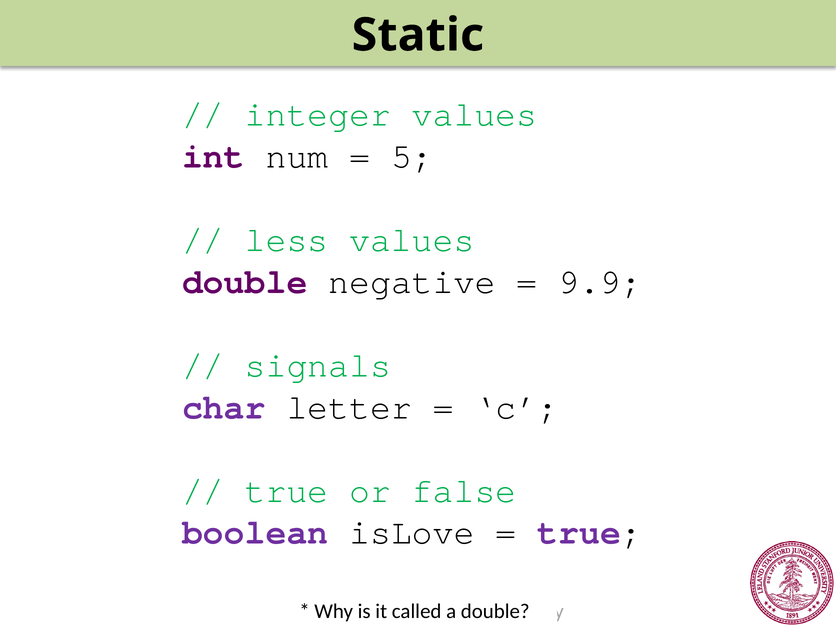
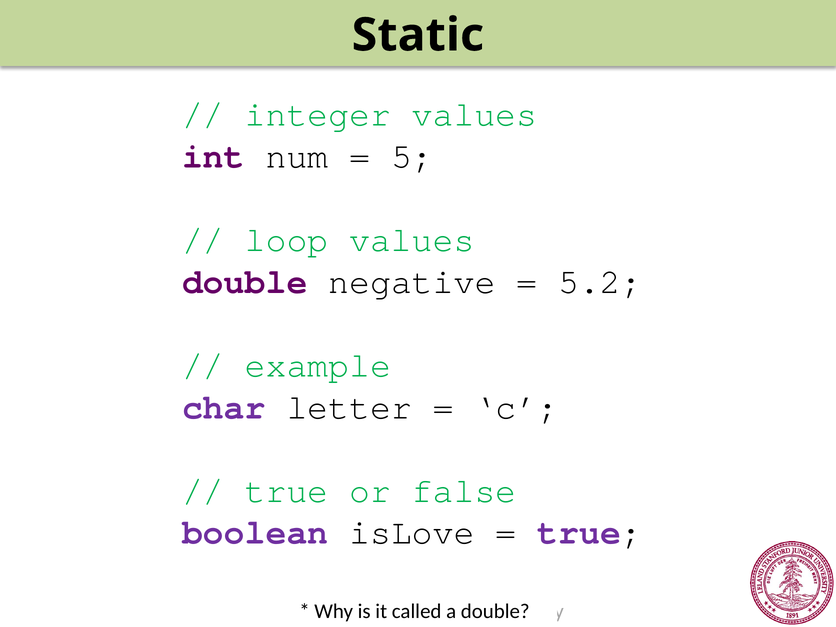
less: less -> loop (287, 240)
9.9: 9.9 -> 5.2 (600, 282)
signals: signals -> example (318, 365)
